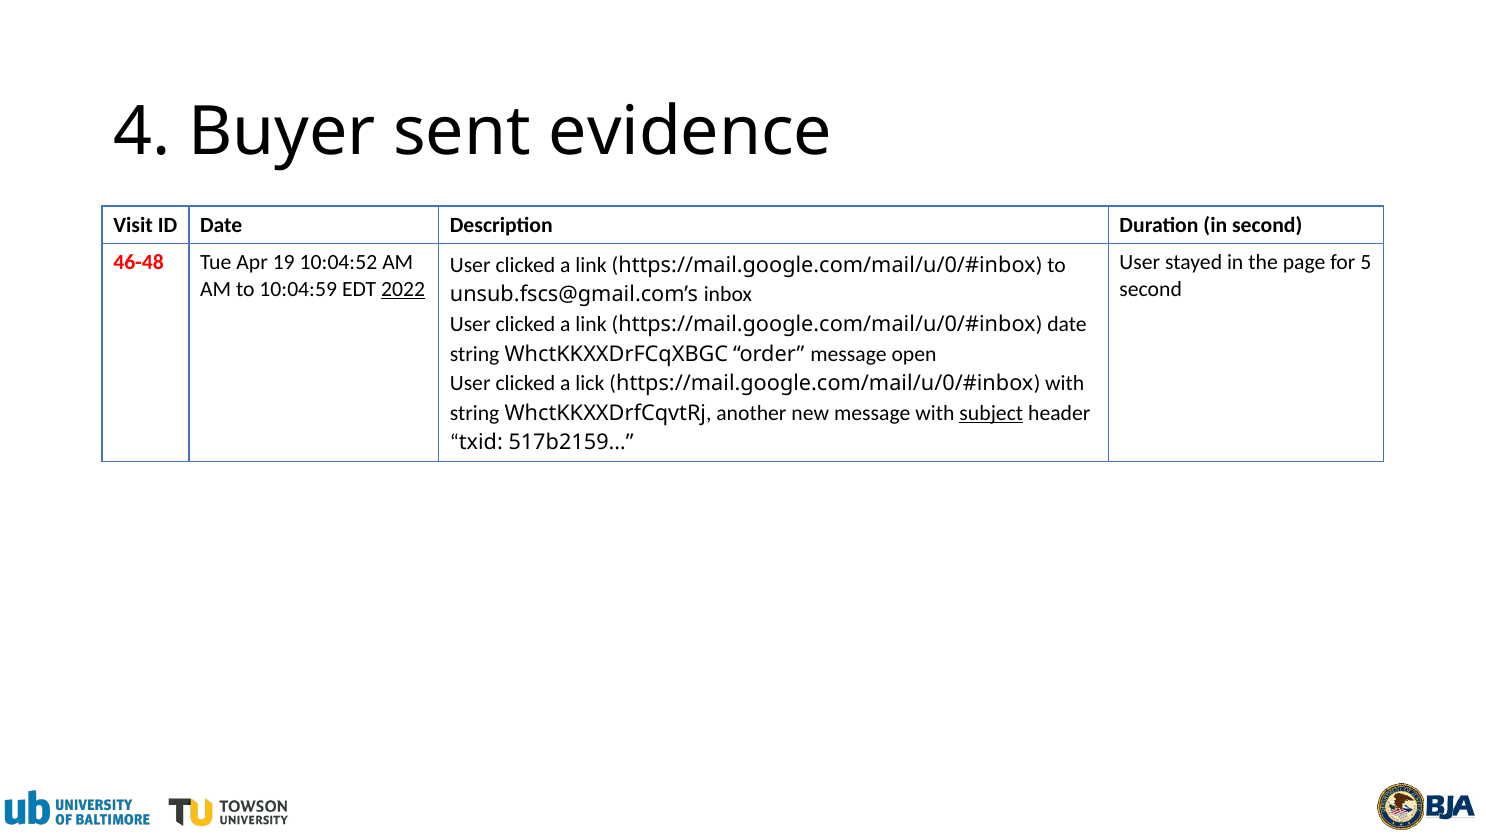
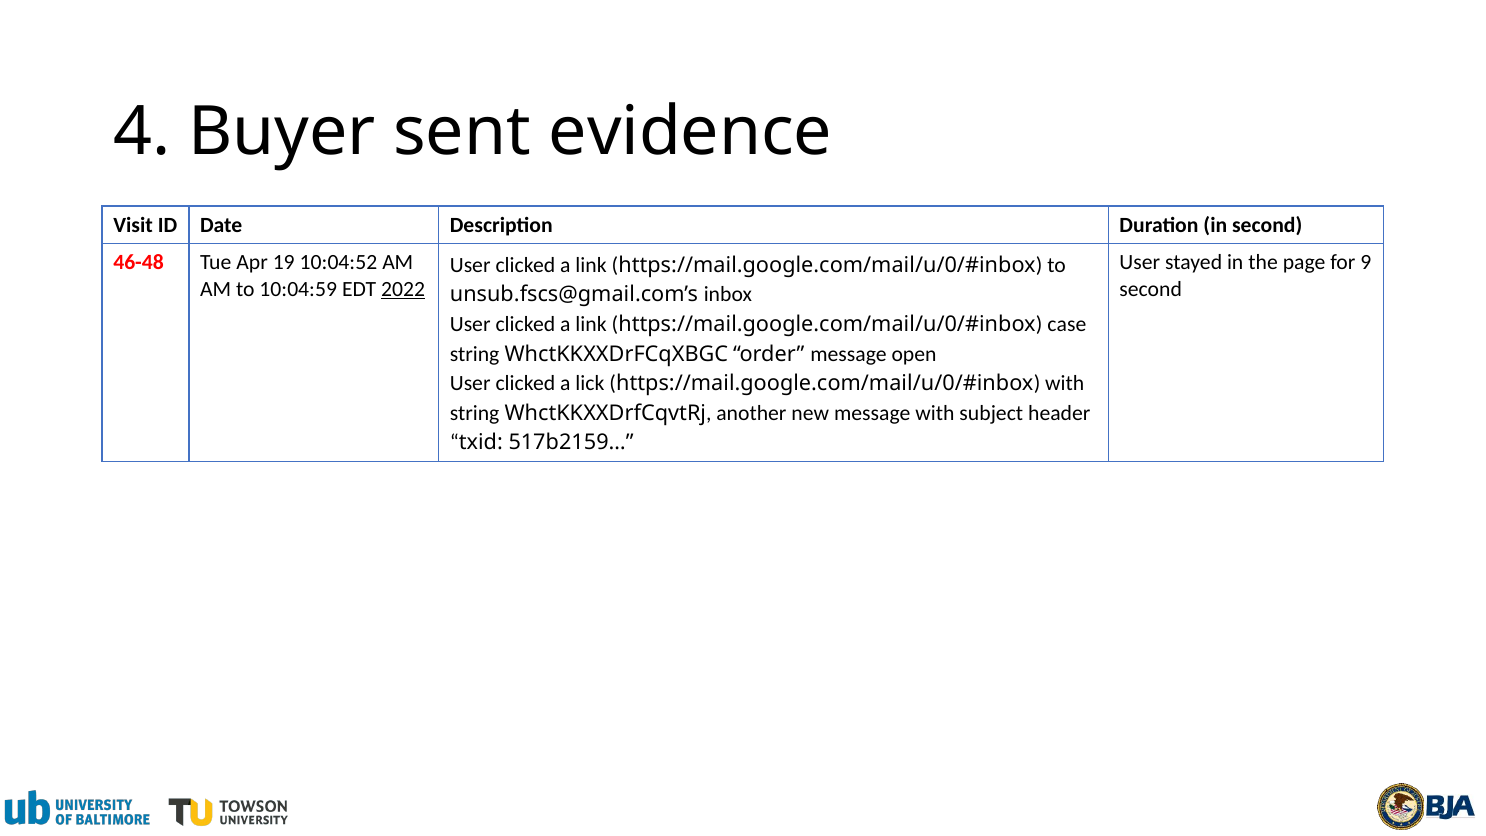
5: 5 -> 9 (1366, 263)
date: date -> case (1067, 324)
subject underline: present -> none (991, 413)
